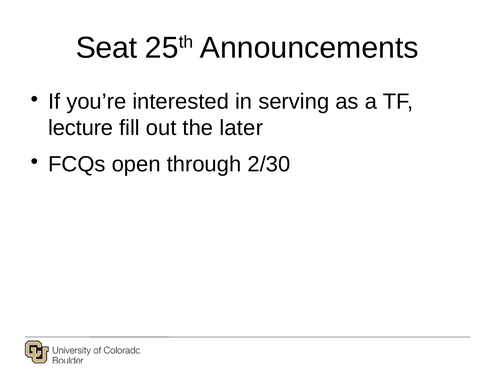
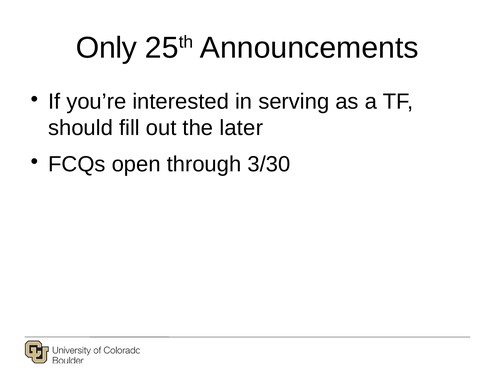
Seat: Seat -> Only (106, 48)
lecture: lecture -> should (81, 128)
2/30: 2/30 -> 3/30 (269, 164)
